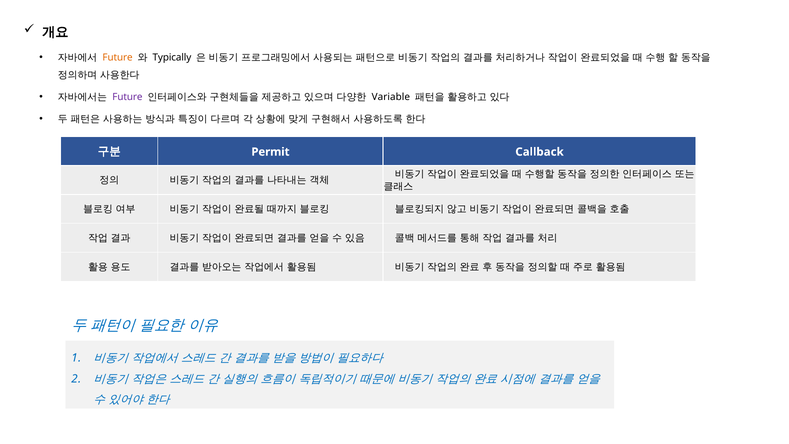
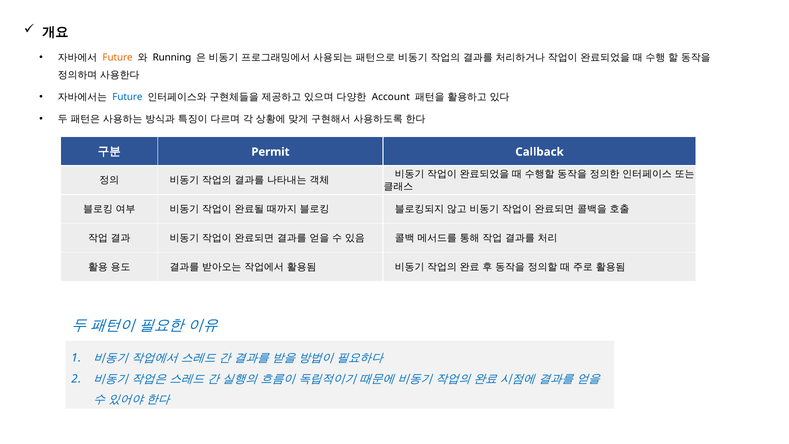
Typically: Typically -> Running (172, 57)
Future colour: purple -> blue (127, 97)
Variable: Variable -> Account (391, 97)
